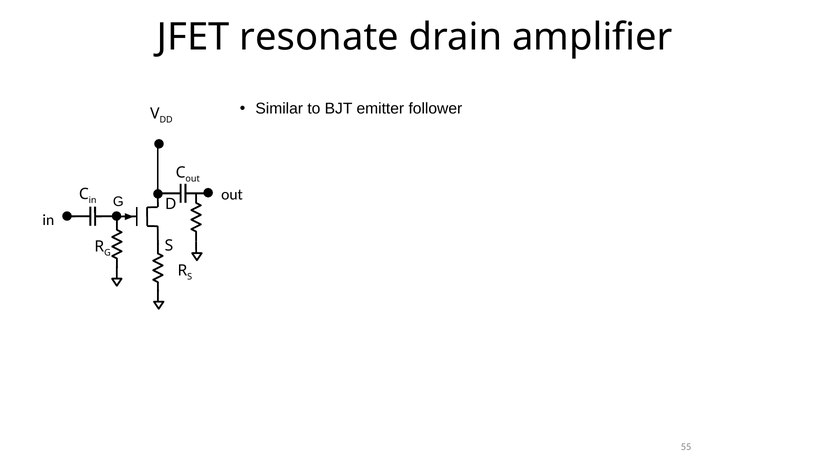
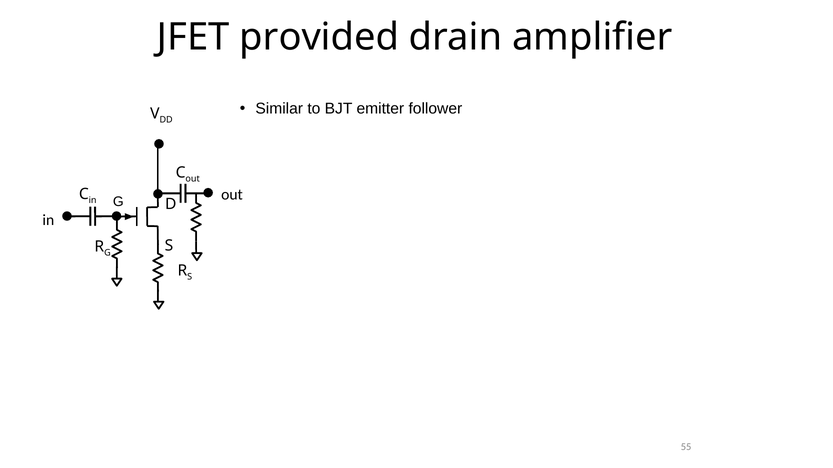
resonate: resonate -> provided (319, 37)
